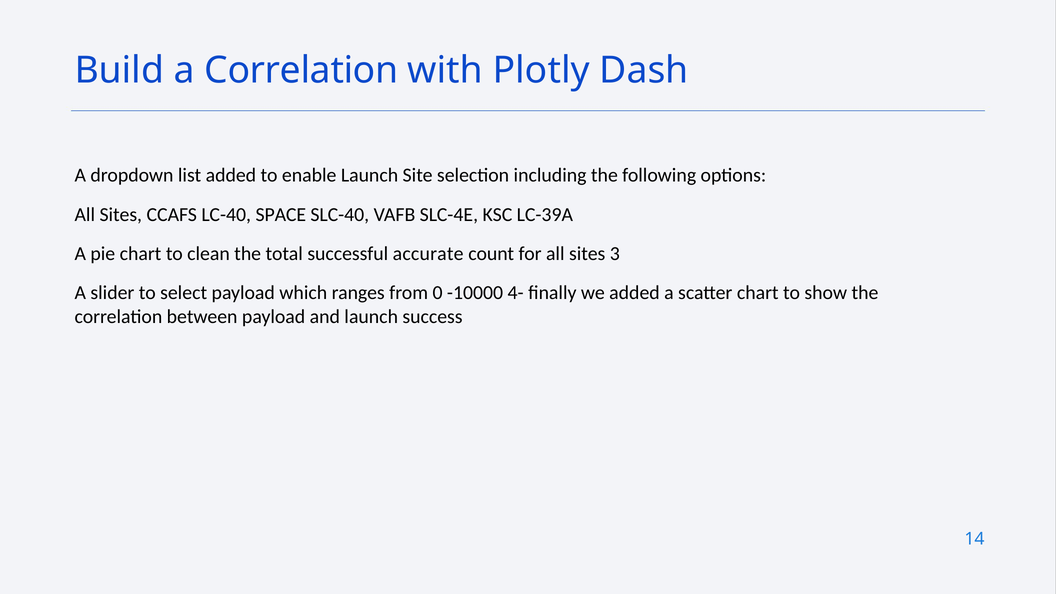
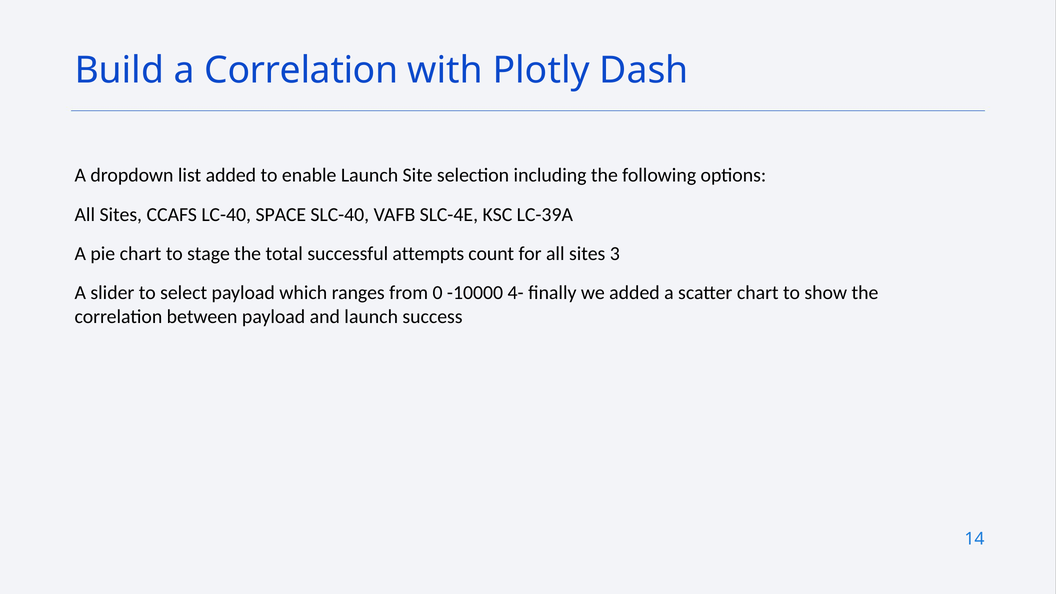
clean: clean -> stage (209, 254)
accurate: accurate -> attempts (428, 254)
